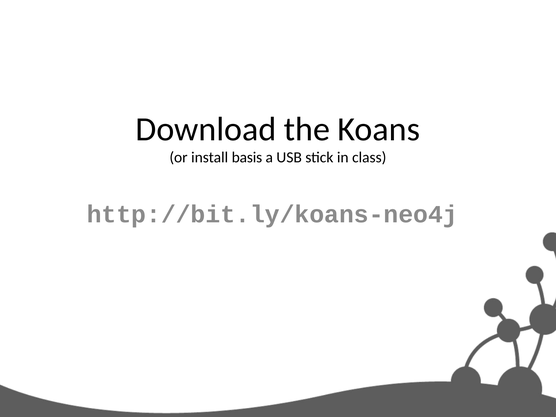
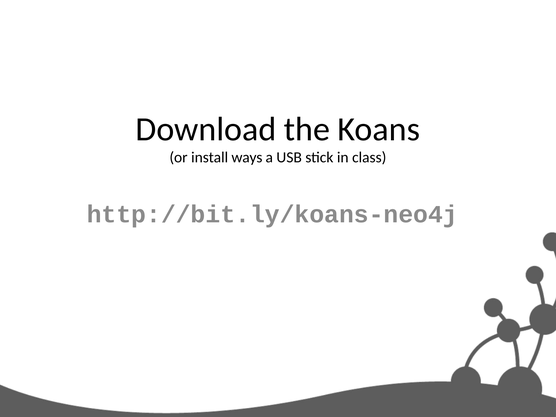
basis: basis -> ways (247, 158)
